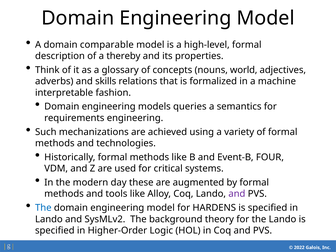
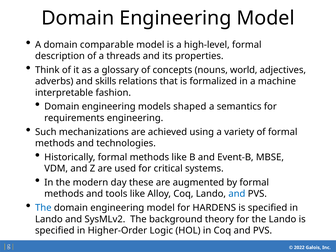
thereby: thereby -> threads (123, 56)
queries: queries -> shaped (190, 107)
FOUR: FOUR -> MBSE (270, 157)
and colour: purple -> blue (237, 194)
